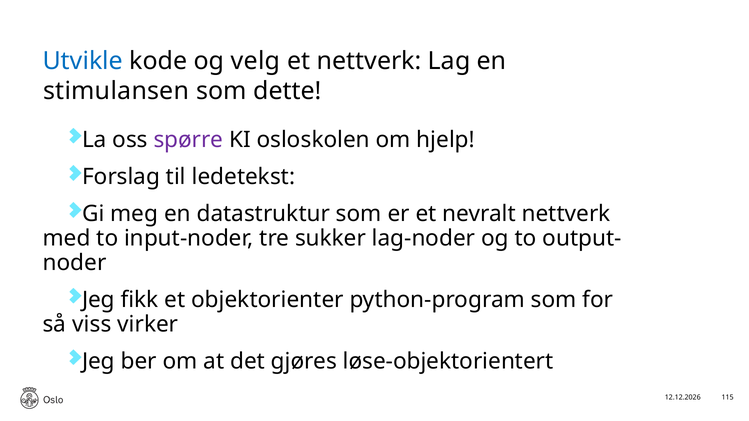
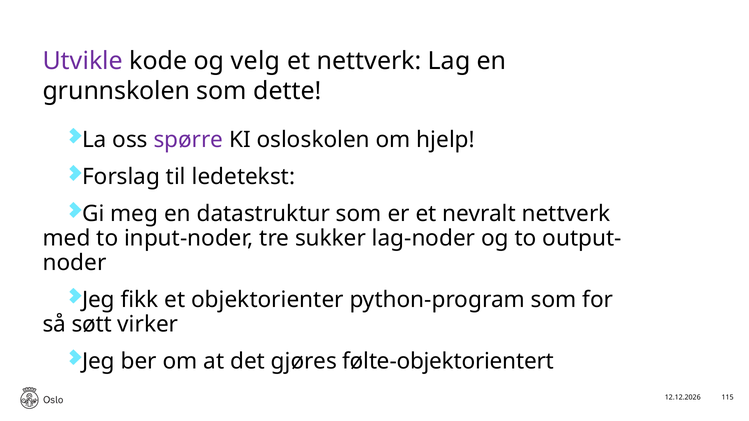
Utvikle colour: blue -> purple (83, 61)
stimulansen: stimulansen -> grunnskolen (116, 91)
viss: viss -> søtt (92, 324)
løse-objektorientert: løse-objektorientert -> følte-objektorientert (448, 362)
